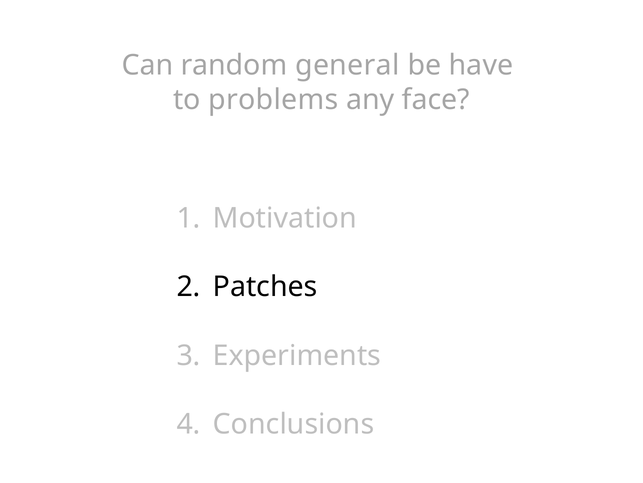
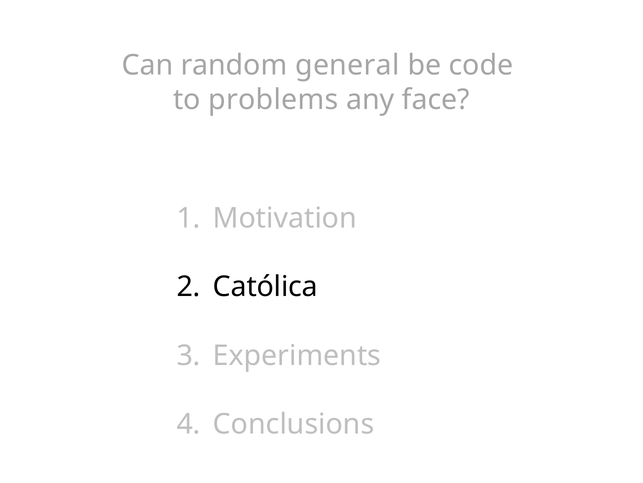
have: have -> code (481, 65)
Patches: Patches -> Católica (265, 287)
